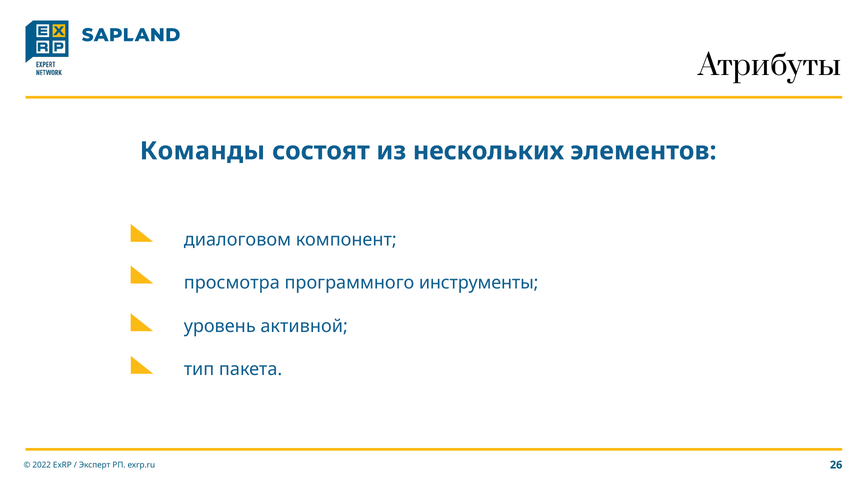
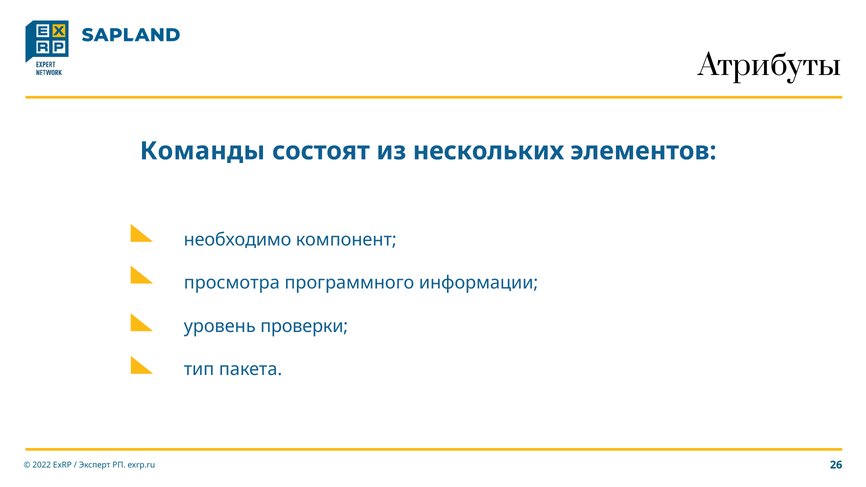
диалоговом: диалоговом -> необходимо (238, 240)
инструменты: инструменты -> информации (479, 283)
активной: активной -> проверки (304, 326)
